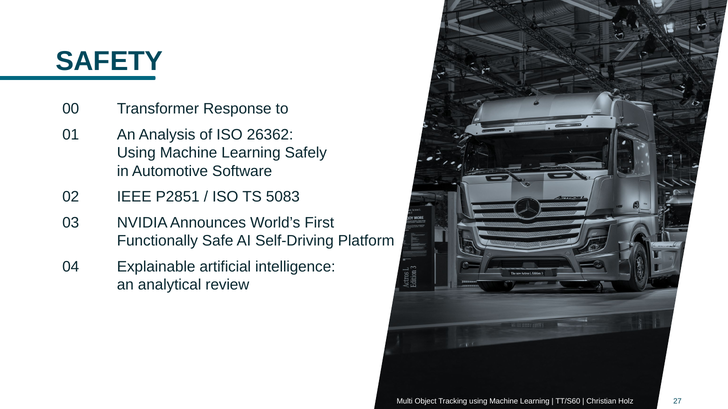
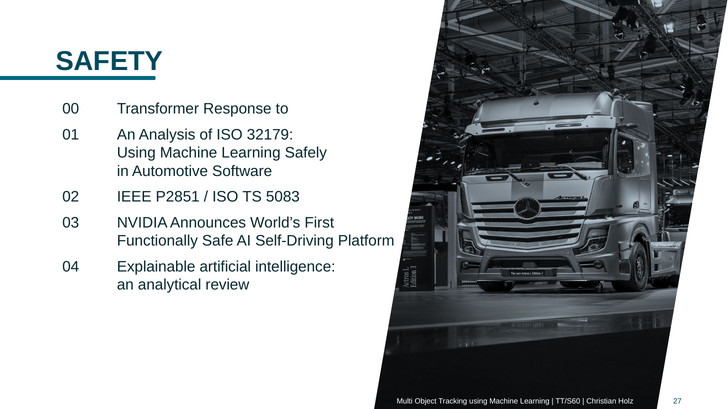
26362: 26362 -> 32179 (270, 135)
